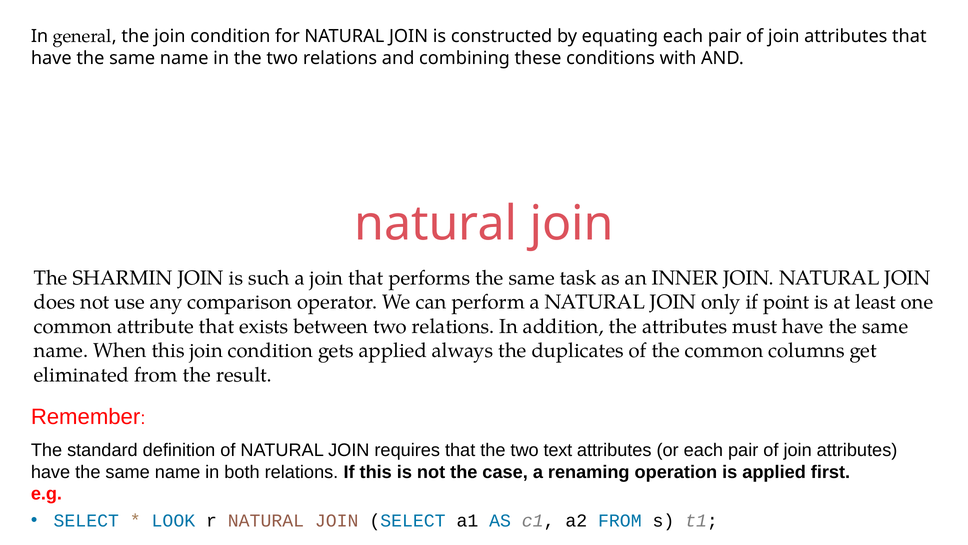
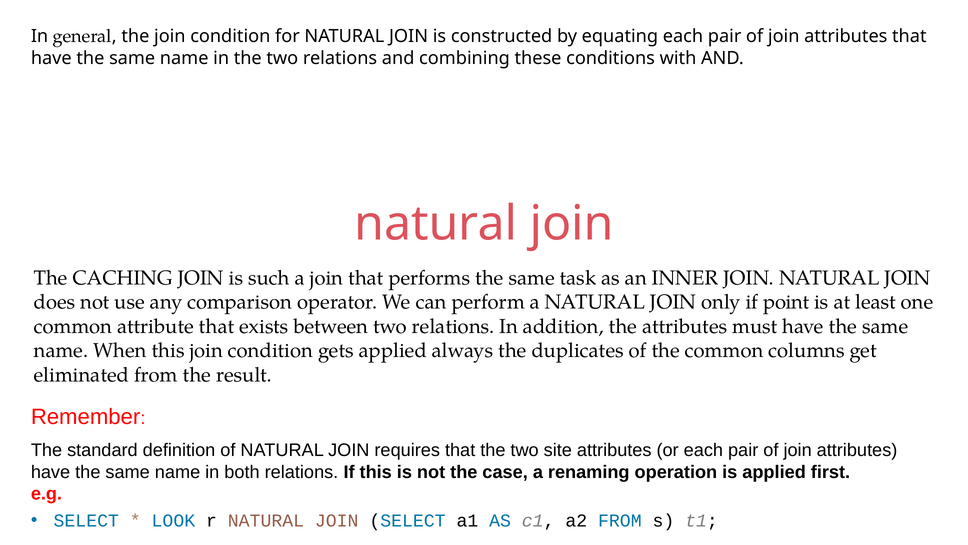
SHARMIN: SHARMIN -> CACHING (123, 278)
text: text -> site (558, 450)
